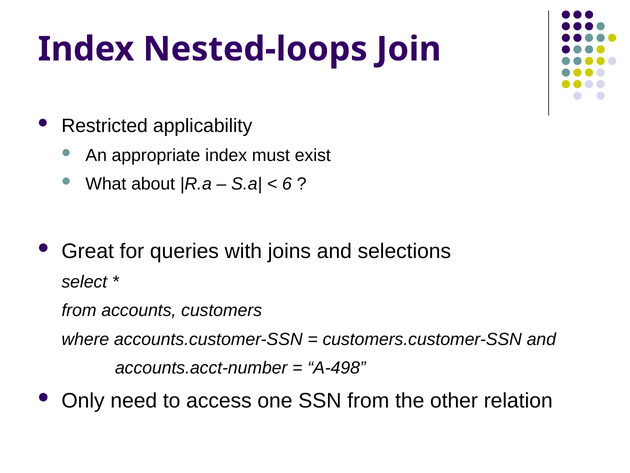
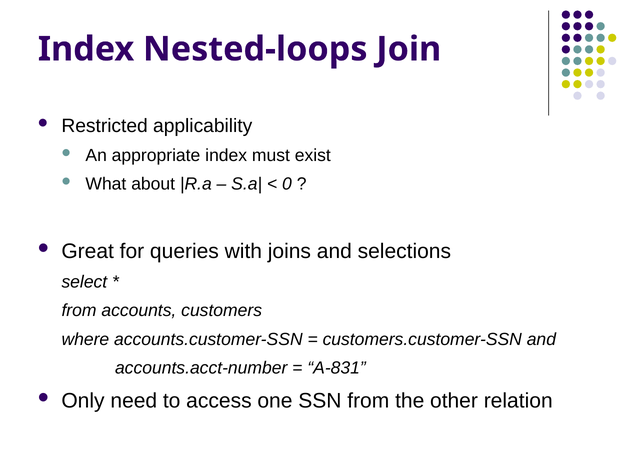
6: 6 -> 0 (287, 184)
A-498: A-498 -> A-831 (337, 368)
